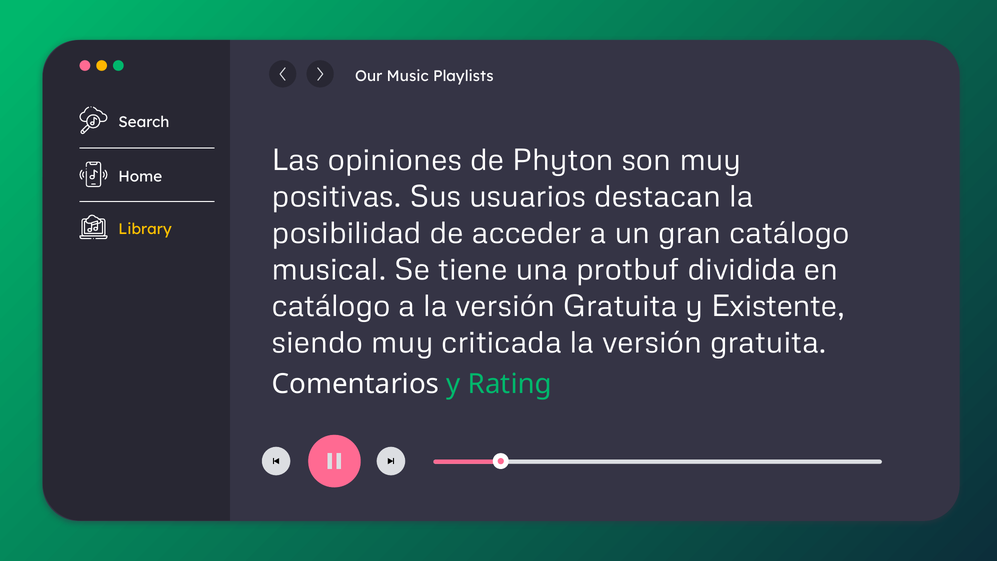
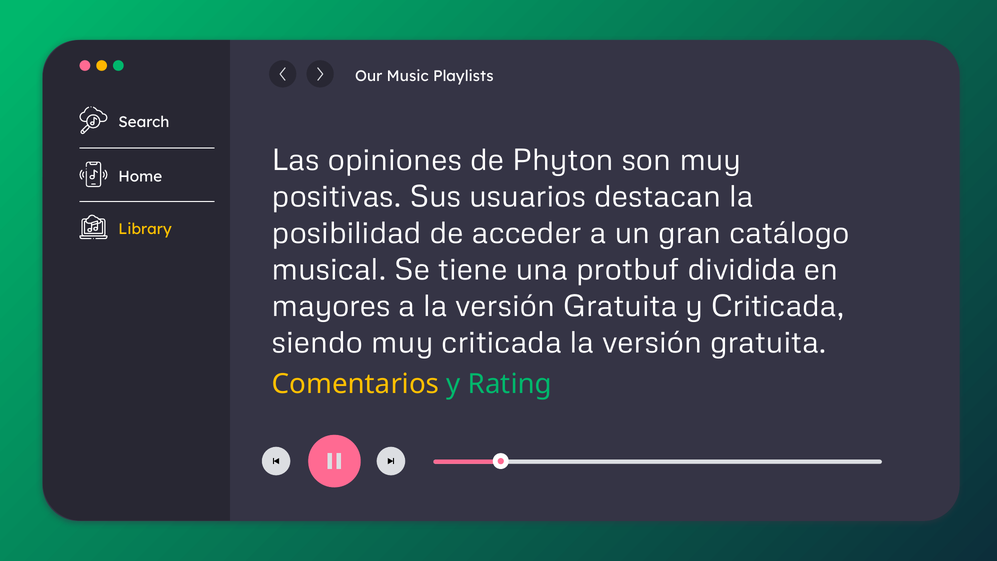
catálogo: catálogo -> mayores (331, 306)
y Existente: Existente -> Criticada (778, 306)
Comentarios colour: white -> yellow (356, 384)
